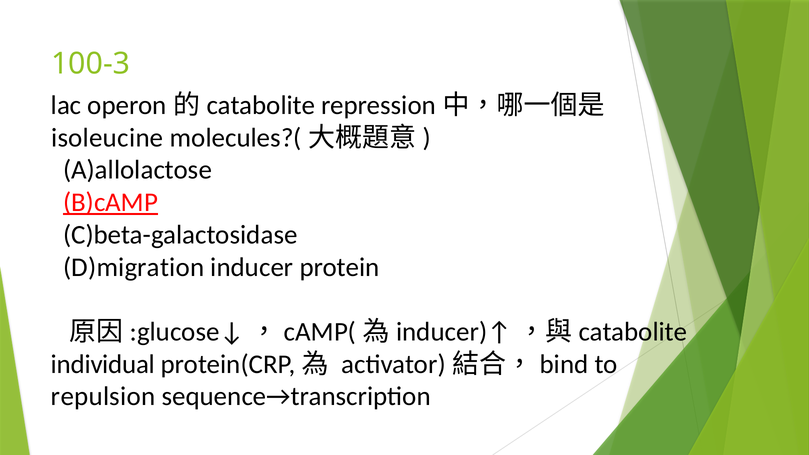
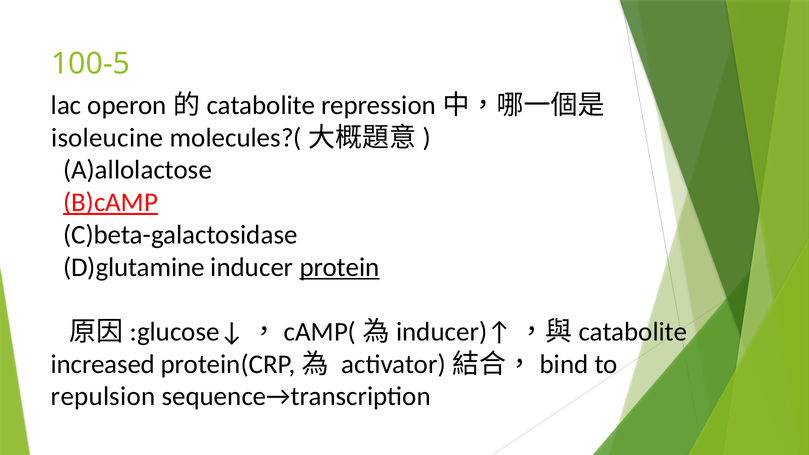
100-3: 100-3 -> 100-5 (91, 64)
D)migration: D)migration -> D)glutamine (134, 267)
protein underline: none -> present (339, 267)
individual: individual -> increased (103, 364)
